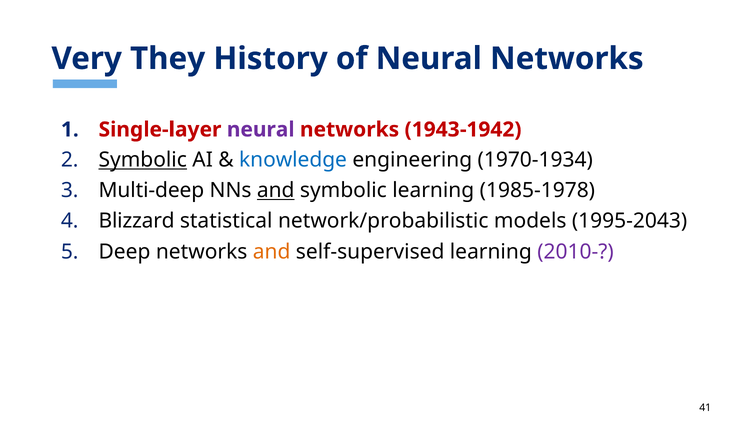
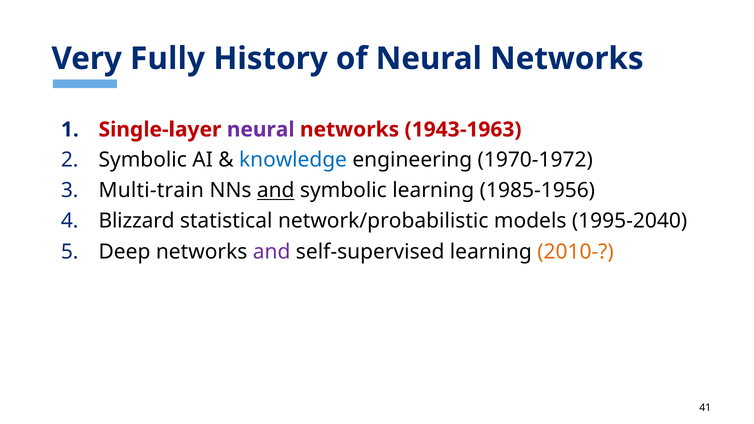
They: They -> Fully (168, 59)
1943-1942: 1943-1942 -> 1943-1963 (463, 130)
Symbolic underline: present -> none (143, 160)
1970-1934: 1970-1934 -> 1970-1972 (535, 160)
Multi-deep: Multi-deep -> Multi-train (151, 191)
1985-1978: 1985-1978 -> 1985-1956 (537, 191)
1995-2043: 1995-2043 -> 1995-2040 (630, 221)
and colour: orange -> purple (272, 252)
2010- colour: purple -> orange (575, 252)
